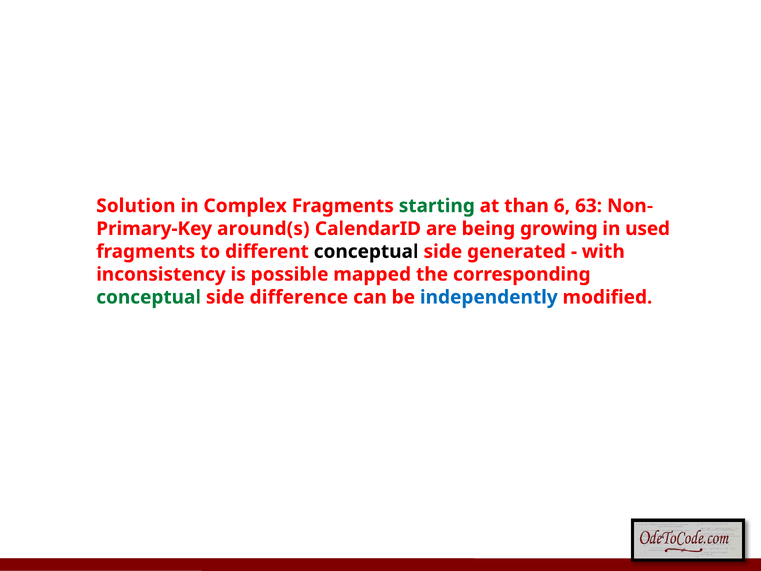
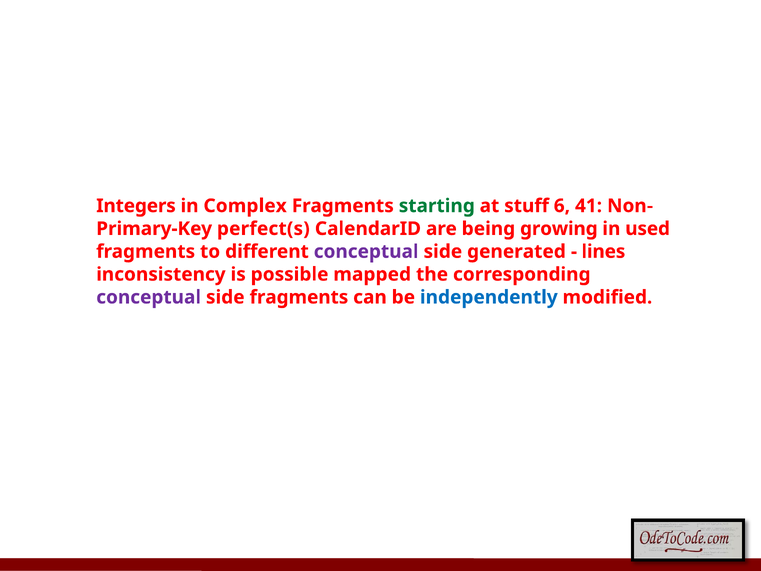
Solution: Solution -> Integers (136, 206)
than: than -> stuff (527, 206)
63: 63 -> 41 (589, 206)
around(s: around(s -> perfect(s (263, 229)
conceptual colour: black -> purple (366, 251)
with: with -> lines (603, 251)
conceptual colour: green -> purple (149, 297)
side difference: difference -> fragments (299, 297)
